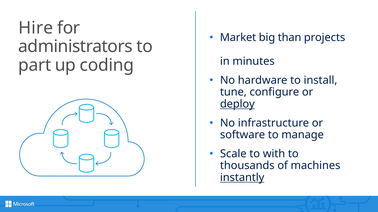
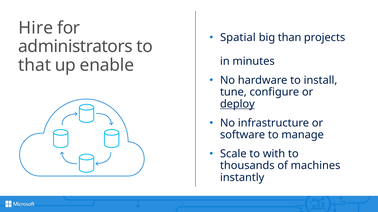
Market: Market -> Spatial (238, 38)
part: part -> that (35, 65)
coding: coding -> enable (107, 65)
instantly underline: present -> none (242, 178)
